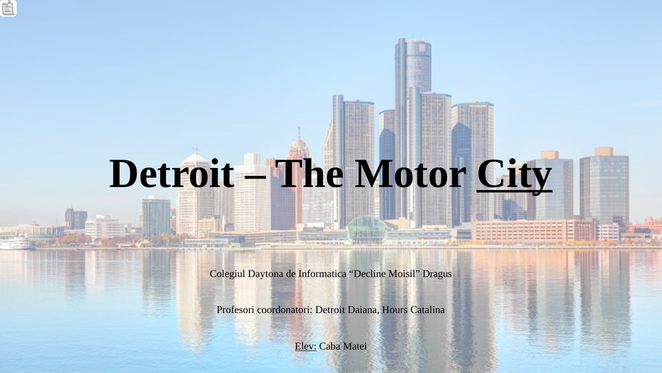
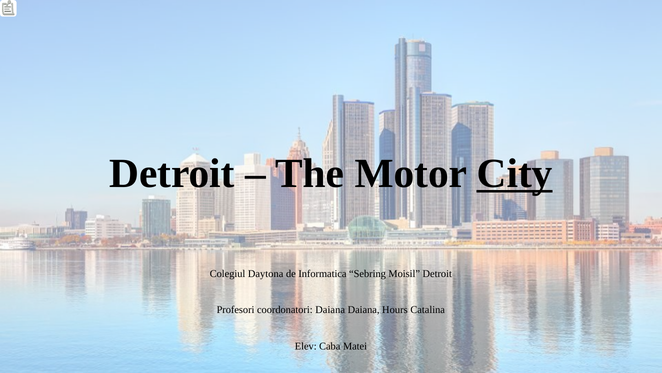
Decline: Decline -> Sebring (367, 273)
Moisil Dragus: Dragus -> Detroit (437, 273)
coordonatori Detroit: Detroit -> Daiana (330, 310)
Elev underline: present -> none (306, 346)
